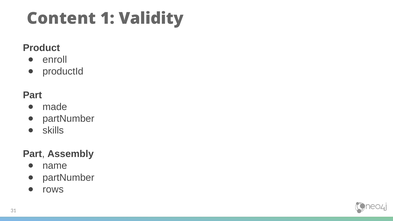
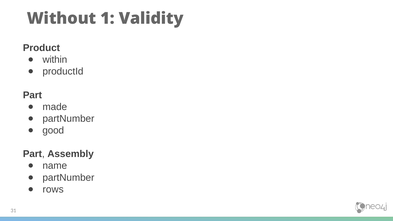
Content: Content -> Without (61, 18)
enroll: enroll -> within (55, 60)
skills: skills -> good (53, 130)
